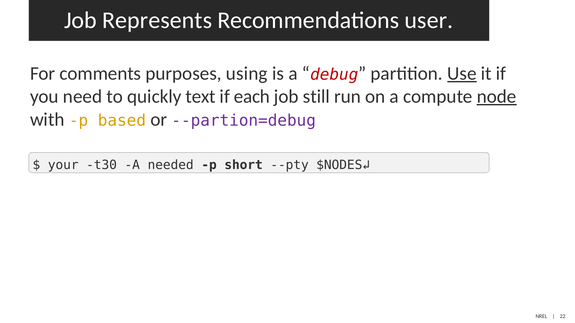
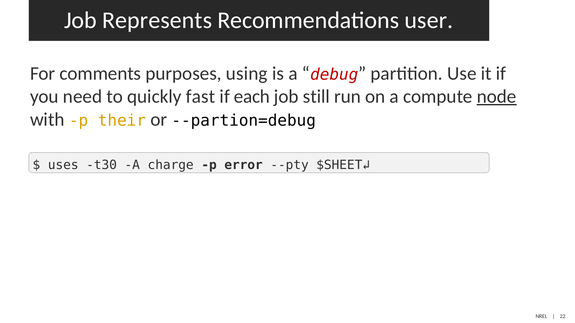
Use underline: present -> none (462, 74)
text: text -> fast (201, 97)
based: based -> their (122, 121)
--partion=debug colour: purple -> black (244, 121)
your: your -> uses (63, 165)
needed: needed -> charge (171, 165)
short: short -> error (244, 165)
$NODES↲: $NODES↲ -> $SHEET↲ (343, 165)
